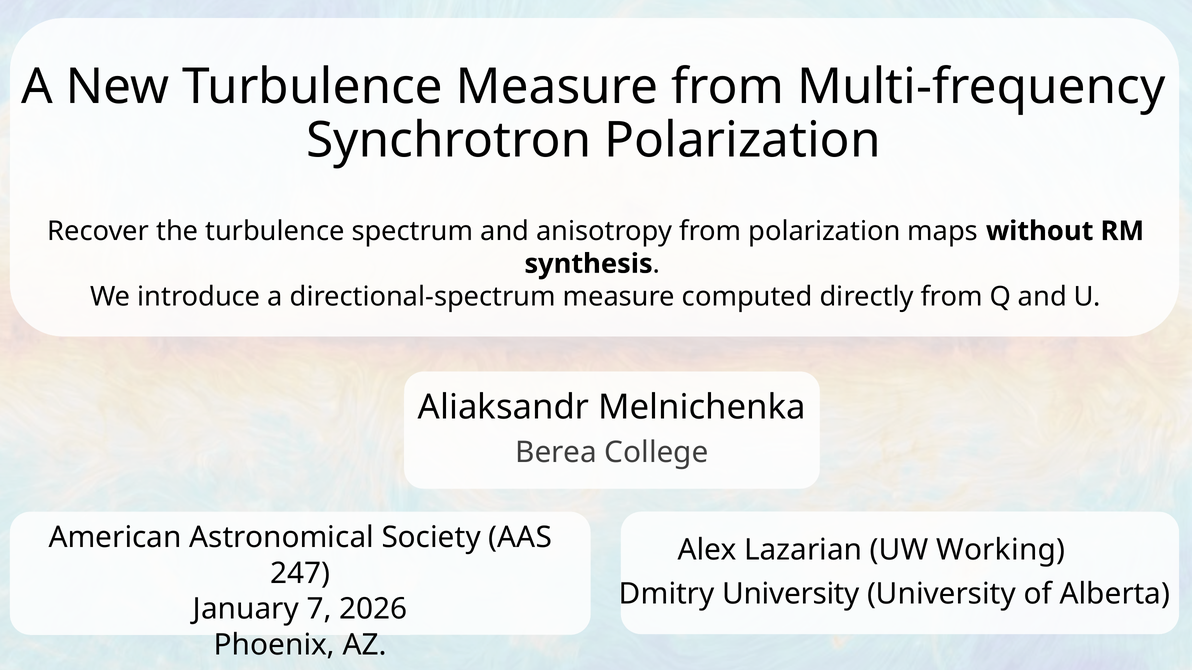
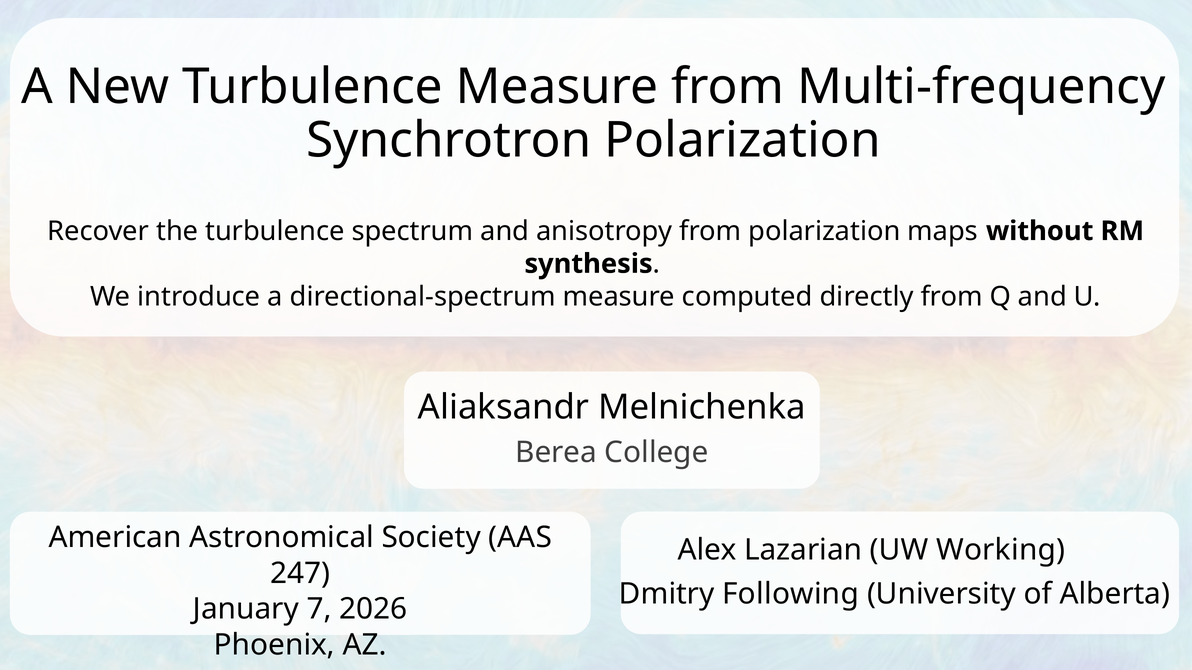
Dmitry University: University -> Following (791, 594)
